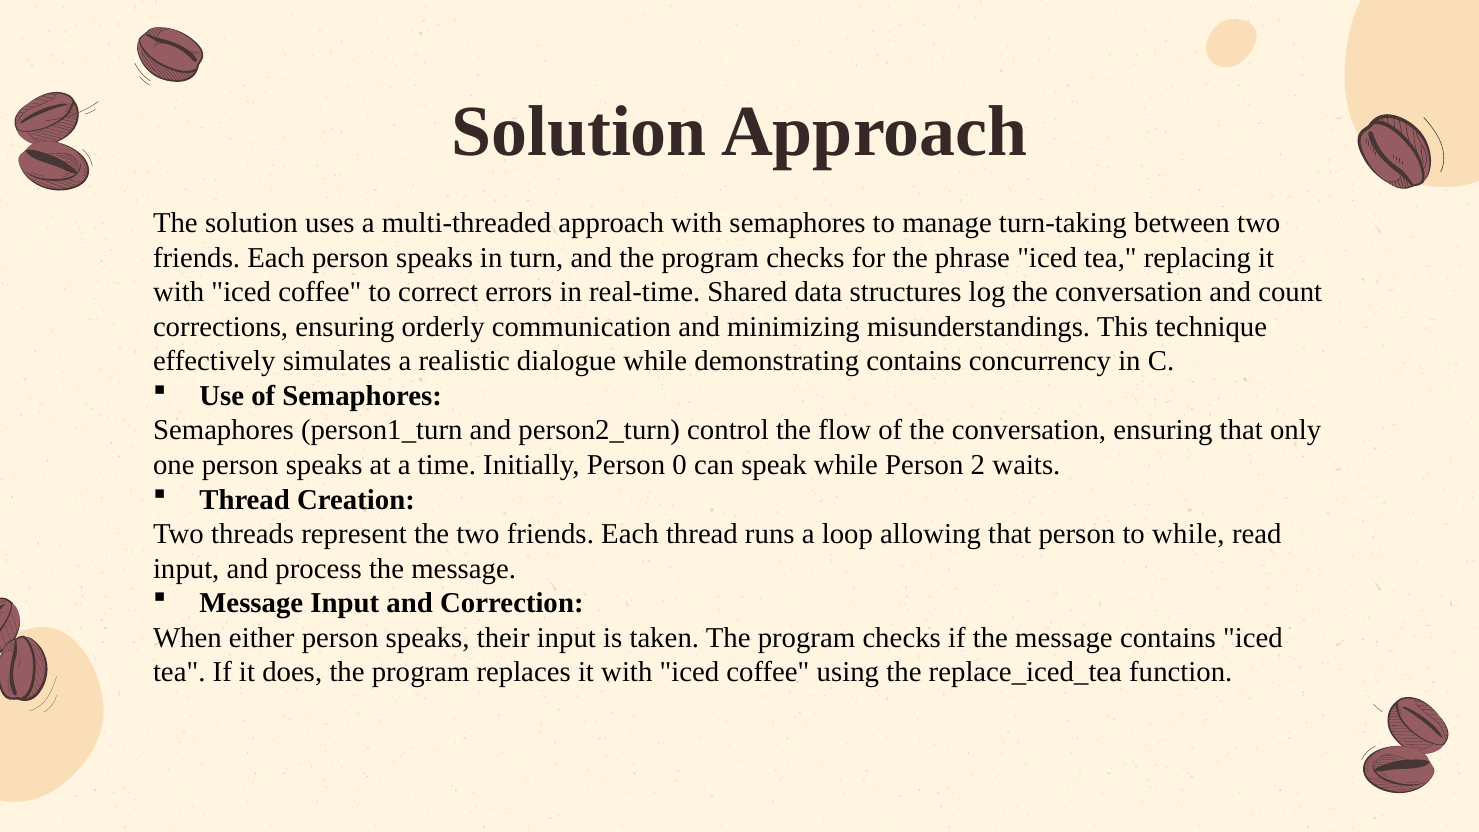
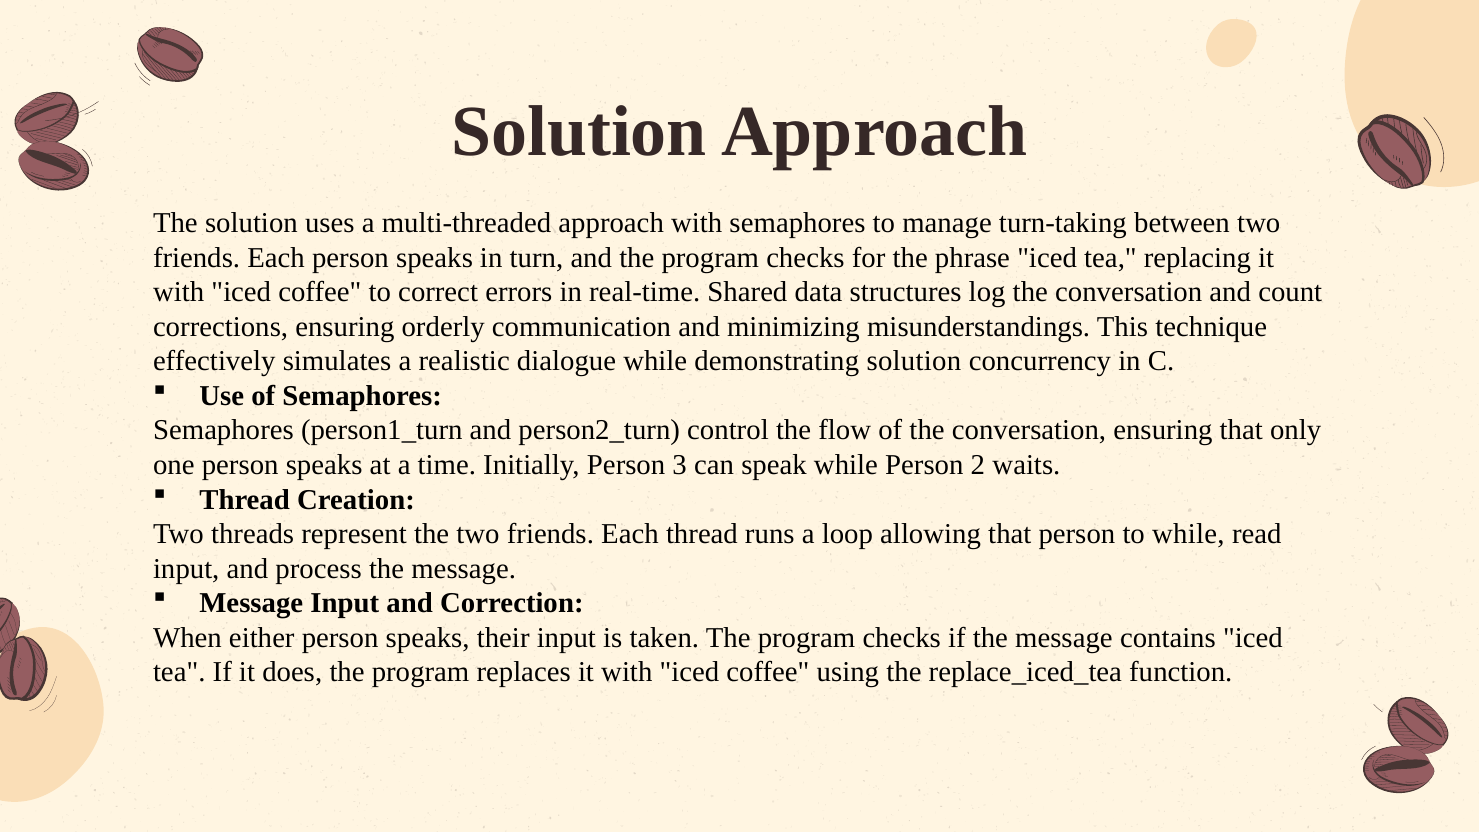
demonstrating contains: contains -> solution (914, 361)
0: 0 -> 3 (680, 465)
